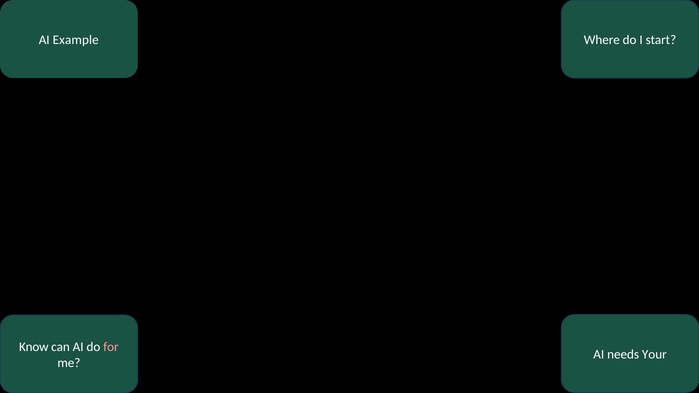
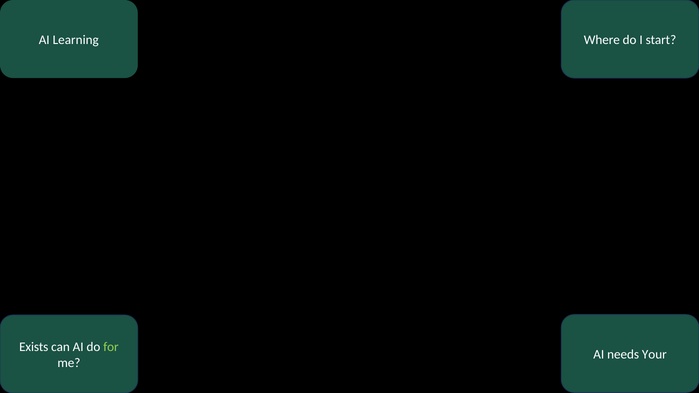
Example: Example -> Learning (76, 40)
Know: Know -> Exists (34, 347)
for colour: pink -> light green (111, 347)
